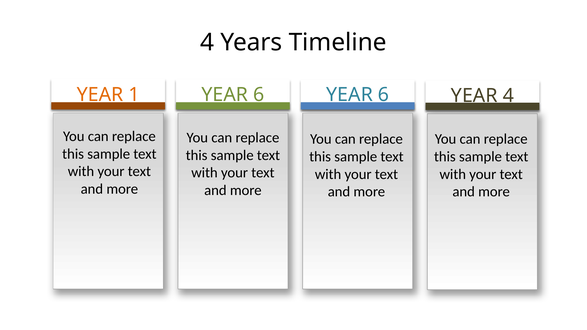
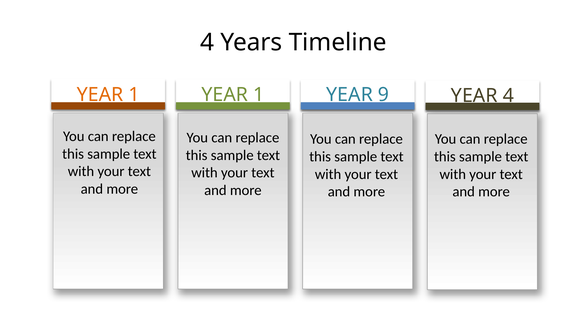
1 YEAR 6: 6 -> 1 (259, 95)
6: 6 -> 9 (384, 95)
